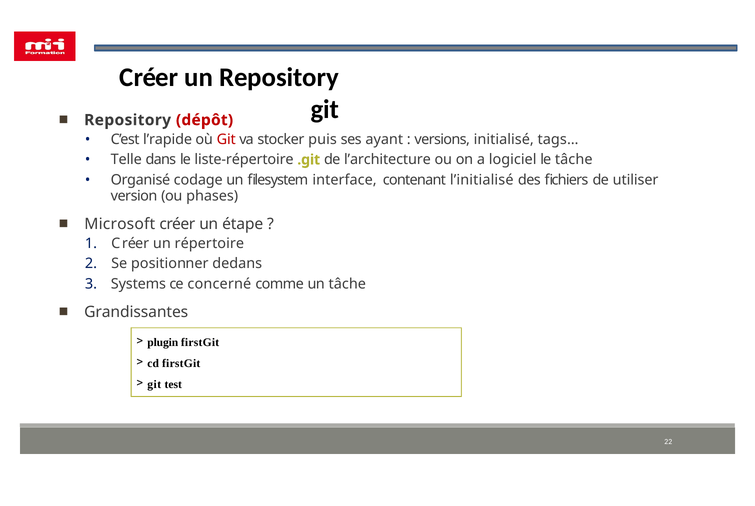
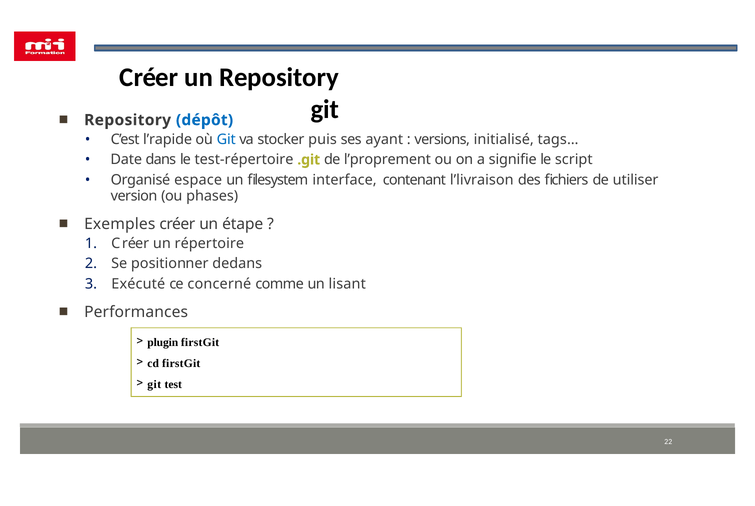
dépôt colour: red -> blue (205, 120)
Git colour: red -> blue (226, 139)
Telle: Telle -> Date (126, 160)
liste-répertoire: liste-répertoire -> test-répertoire (244, 160)
l’architecture: l’architecture -> l’proprement (387, 160)
logiciel: logiciel -> signifie (513, 160)
le tâche: tâche -> script (574, 160)
codage: codage -> espace (198, 180)
l’initialisé: l’initialisé -> l’livraison (482, 180)
Microsoft: Microsoft -> Exemples (120, 224)
Systems: Systems -> Exécuté (138, 284)
un tâche: tâche -> lisant (347, 284)
Grandissantes: Grandissantes -> Performances (136, 312)
